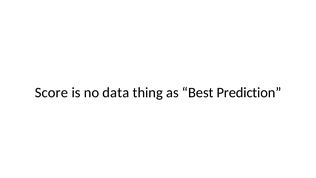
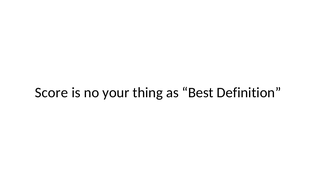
data: data -> your (116, 93)
Prediction: Prediction -> Definition (249, 93)
